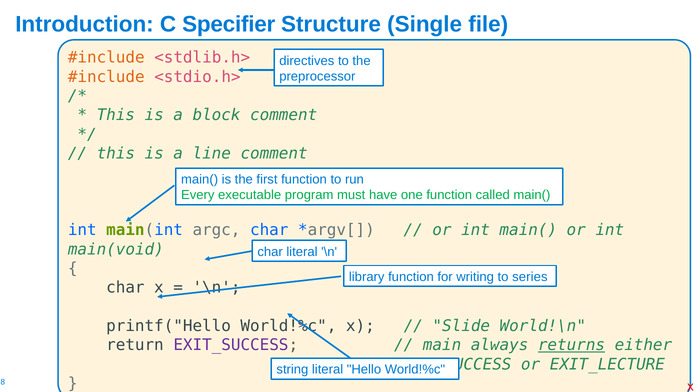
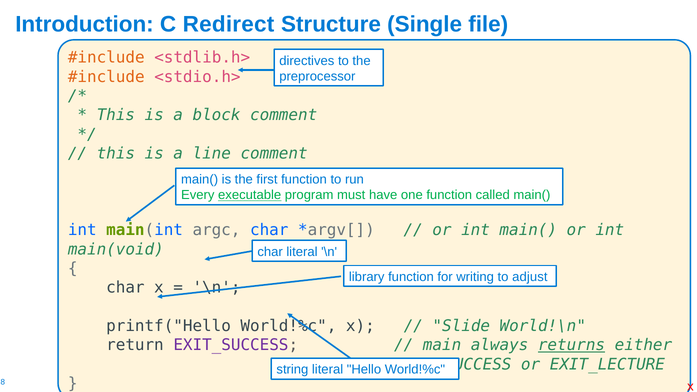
Specifier: Specifier -> Redirect (229, 25)
executable underline: none -> present (250, 195)
series: series -> adjust (530, 277)
